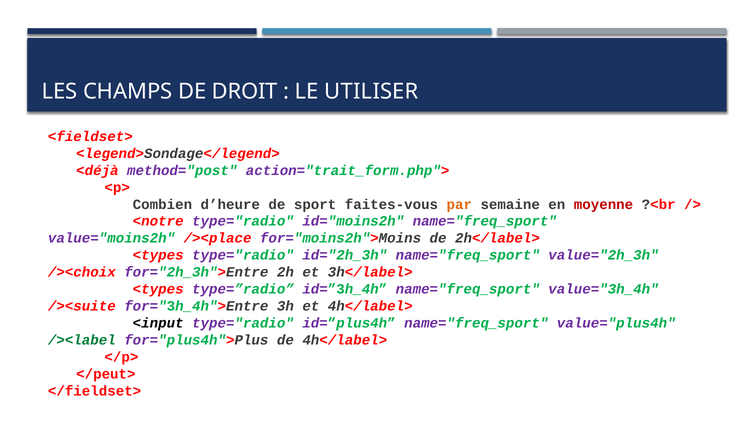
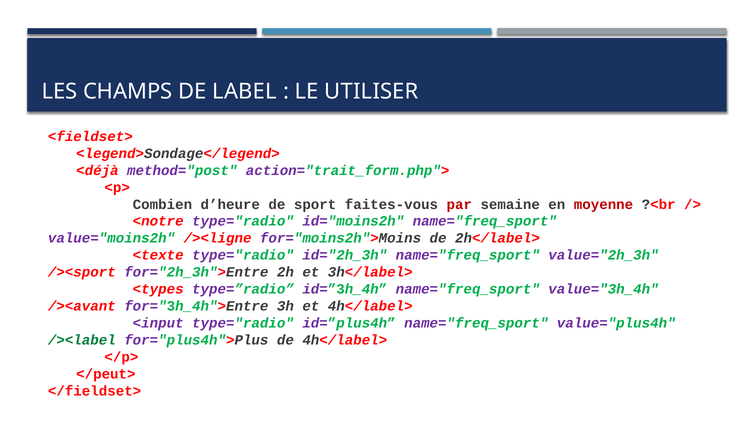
DROIT: DROIT -> LABEL (245, 92)
par colour: orange -> red (459, 204)
/><place: /><place -> /><ligne (218, 238)
<types: <types -> <texte (158, 255)
/><choix: /><choix -> /><sport (82, 272)
/><suite: /><suite -> /><avant (82, 306)
<input colour: black -> purple (158, 323)
